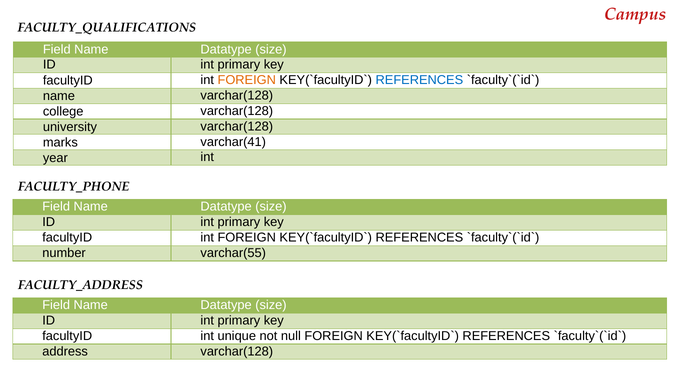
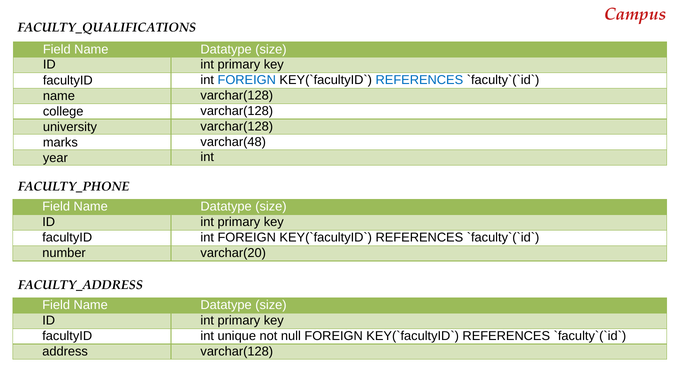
FOREIGN colour: orange -> blue (247, 80)
varchar(41: varchar(41 -> varchar(48 (233, 142)
varchar(55: varchar(55 -> varchar(20 (233, 253)
